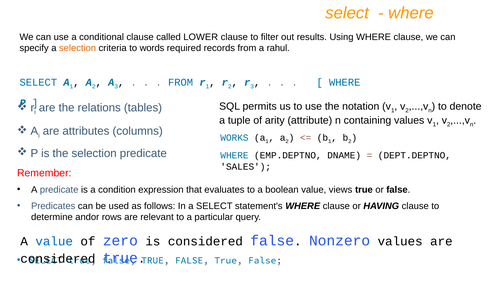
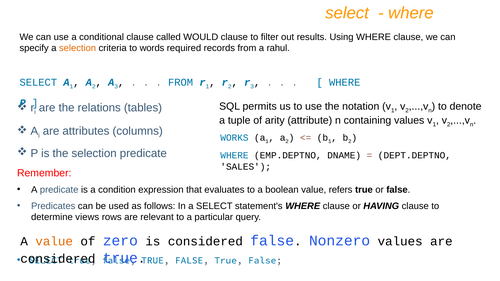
LOWER: LOWER -> WOULD (201, 37)
views: views -> refers (341, 190)
andor: andor -> views (87, 217)
value colour: blue -> orange (54, 242)
